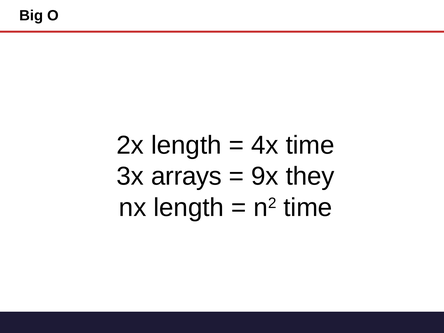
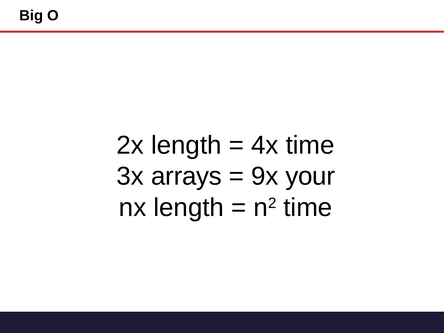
they: they -> your (310, 176)
